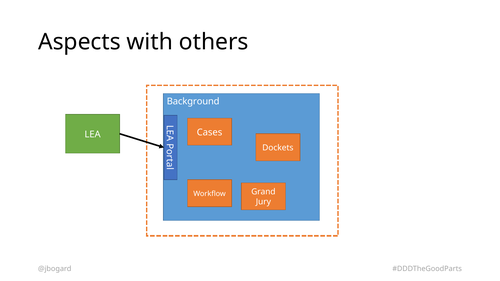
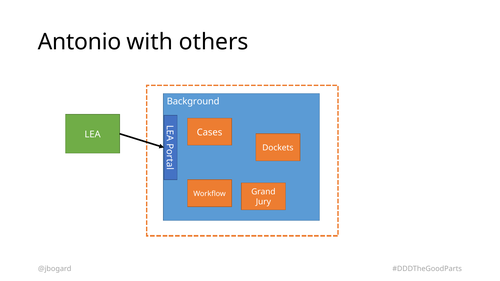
Aspects: Aspects -> Antonio (79, 42)
